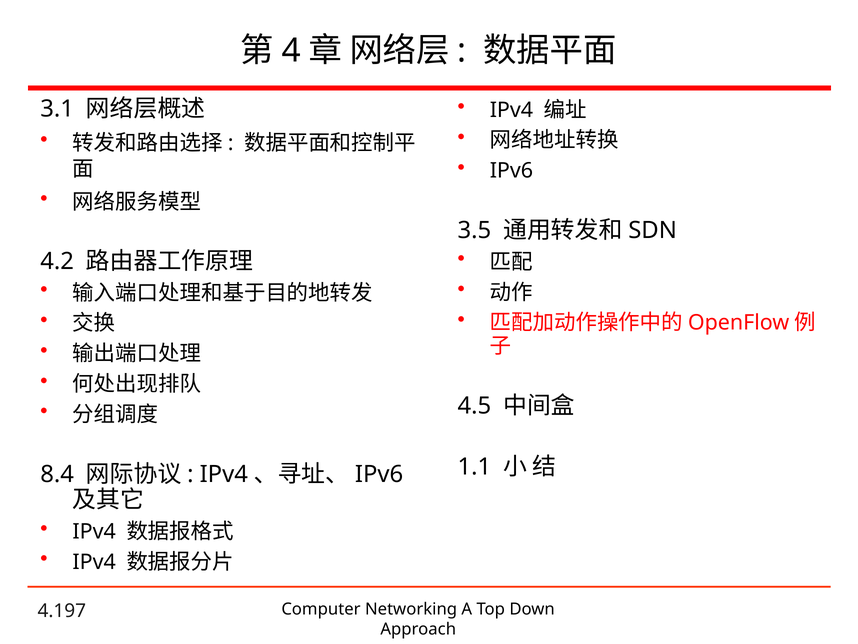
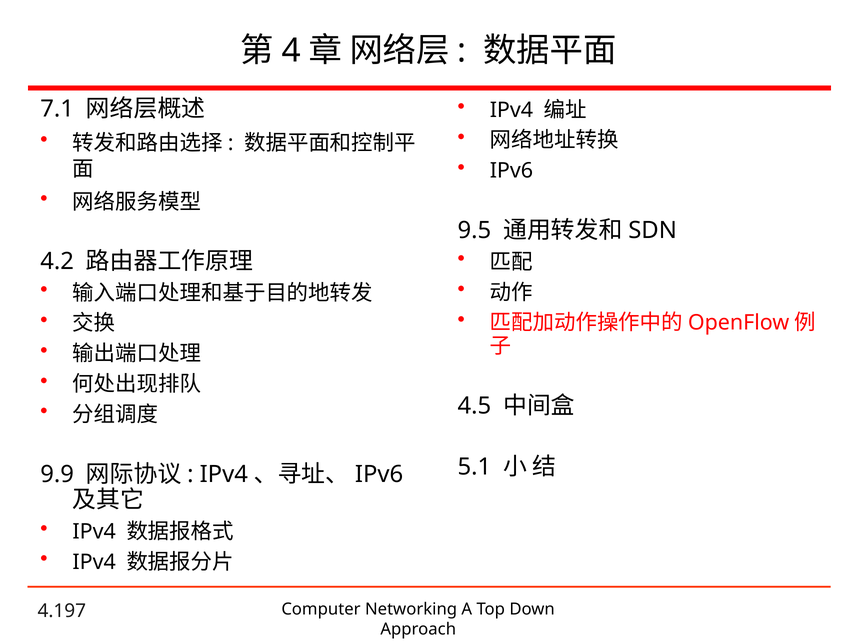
3.1: 3.1 -> 7.1 (57, 109)
3.5: 3.5 -> 9.5 (474, 230)
1.1: 1.1 -> 5.1 (474, 466)
8.4: 8.4 -> 9.9 (57, 474)
